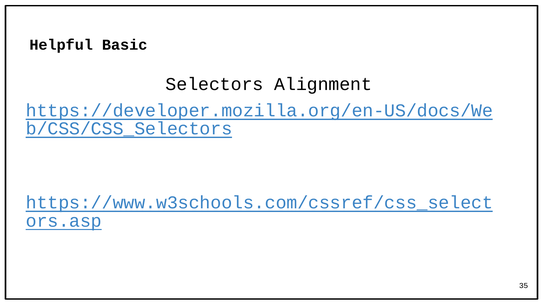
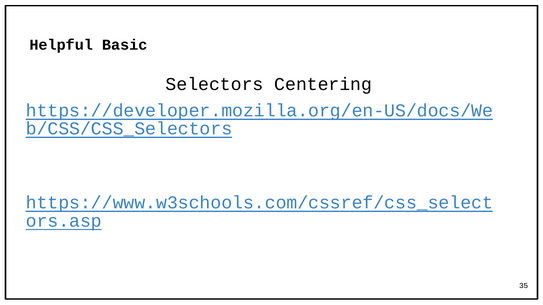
Alignment: Alignment -> Centering (323, 84)
